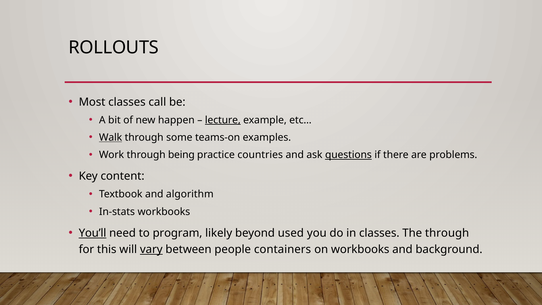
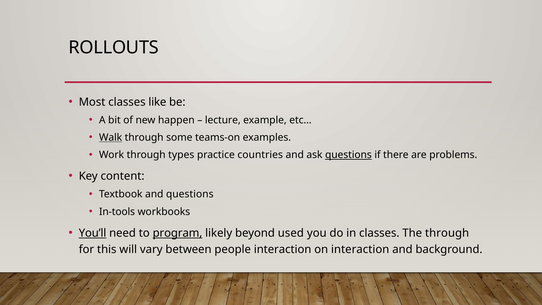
call: call -> like (157, 102)
lecture underline: present -> none (223, 120)
being: being -> types (181, 155)
and algorithm: algorithm -> questions (190, 194)
In-stats: In-stats -> In-tools (117, 212)
program underline: none -> present (178, 233)
vary underline: present -> none (151, 249)
people containers: containers -> interaction (283, 249)
on workbooks: workbooks -> interaction (360, 249)
